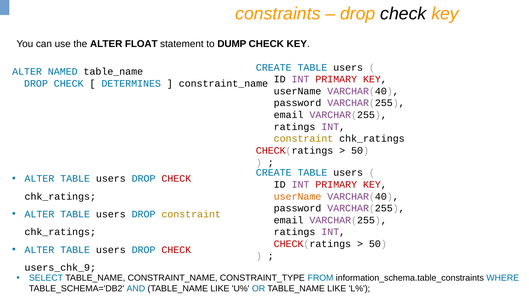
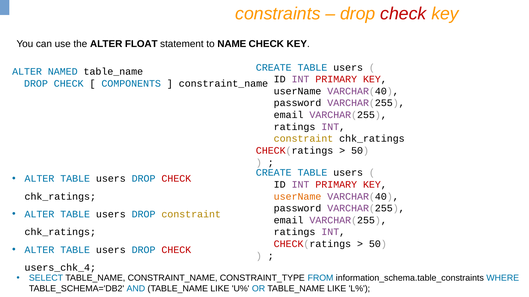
check colour: black -> red (403, 14)
DUMP: DUMP -> NAME (232, 44)
DETERMINES: DETERMINES -> COMPONENTS (131, 84)
users_chk_9: users_chk_9 -> users_chk_4 (60, 268)
